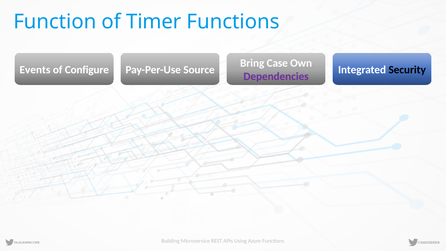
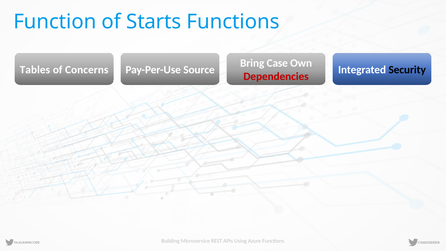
Timer: Timer -> Starts (154, 22)
Events: Events -> Tables (35, 70)
Configure: Configure -> Concerns (87, 70)
Dependencies colour: purple -> red (276, 76)
